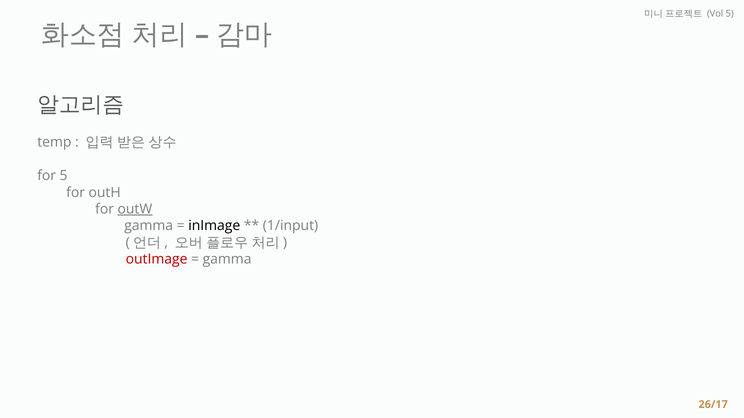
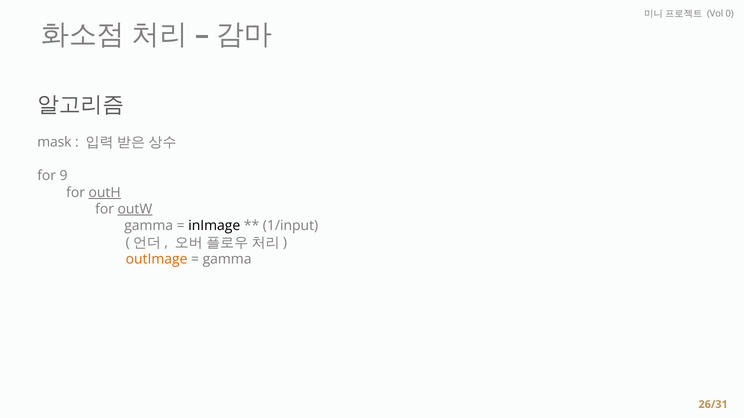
Vol 5: 5 -> 0 (730, 14)
temp: temp -> mask (54, 142)
for 5: 5 -> 9 (64, 176)
outH underline: none -> present (105, 193)
outImage colour: red -> orange (157, 260)
26/17: 26/17 -> 26/31 (713, 405)
